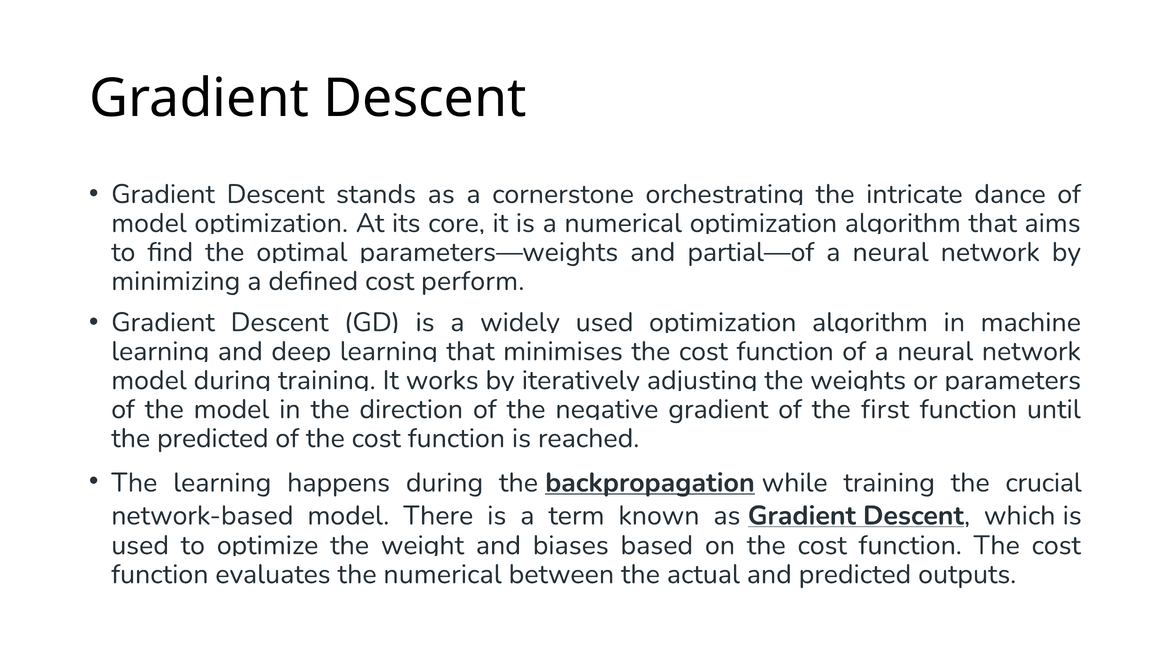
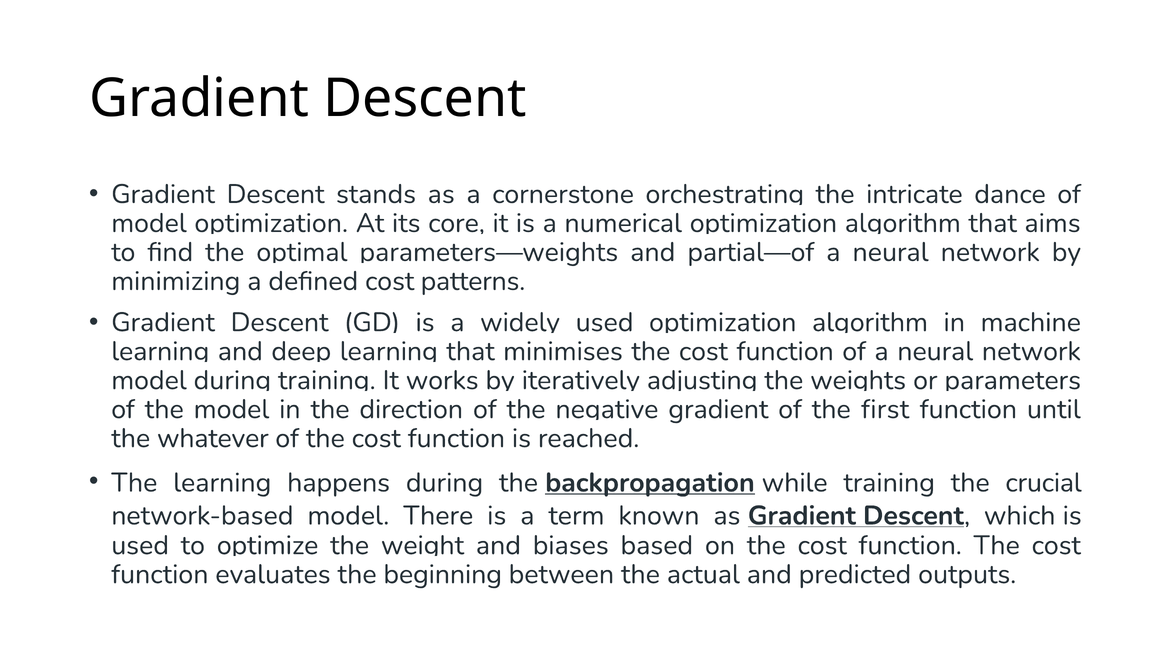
perform: perform -> patterns (473, 281)
the predicted: predicted -> whatever (213, 438)
the numerical: numerical -> beginning (443, 574)
